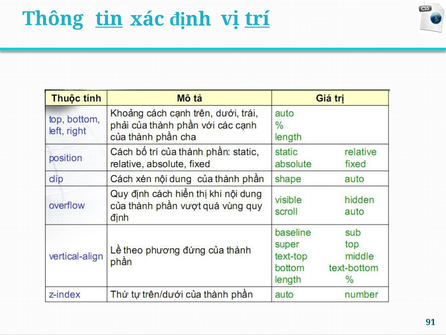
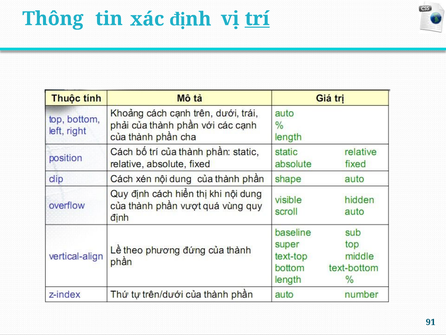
tin underline: present -> none (109, 19)
